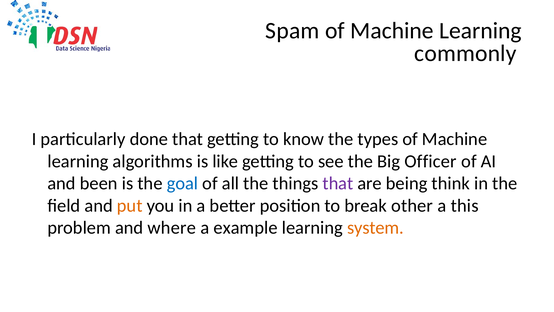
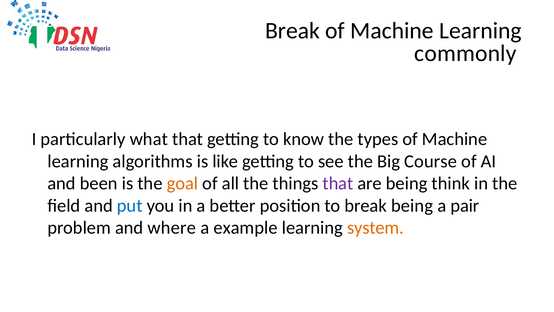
Spam: Spam -> Break (293, 31)
done: done -> what (149, 139)
Officer: Officer -> Course (431, 161)
goal colour: blue -> orange (182, 183)
put colour: orange -> blue (130, 205)
break other: other -> being (412, 205)
this: this -> pair (465, 205)
